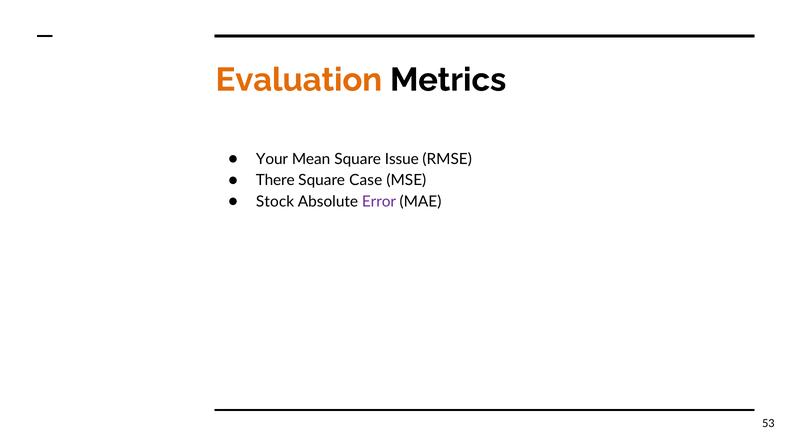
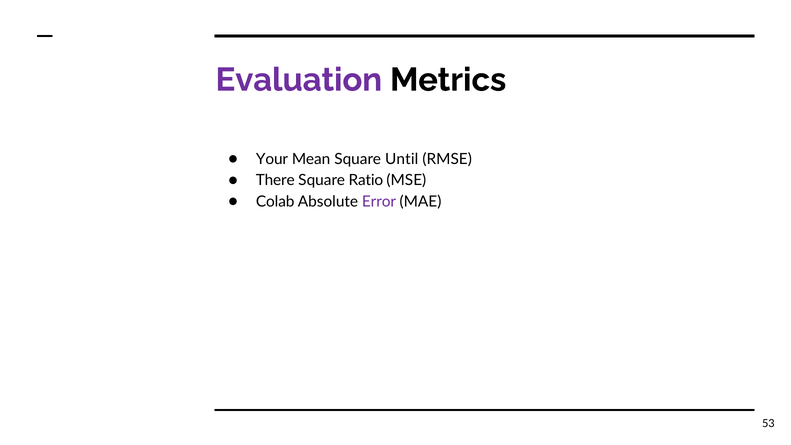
Evaluation colour: orange -> purple (299, 80)
Issue: Issue -> Until (402, 159)
Case: Case -> Ratio (366, 180)
Stock: Stock -> Colab (275, 201)
